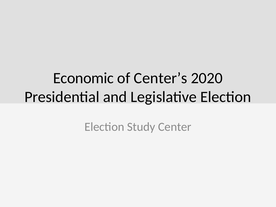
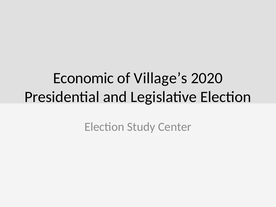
Center’s: Center’s -> Village’s (160, 78)
